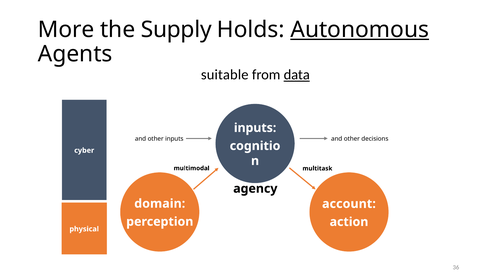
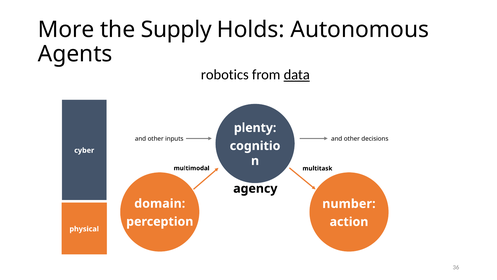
Autonomous underline: present -> none (360, 29)
suitable: suitable -> robotics (225, 75)
inputs: inputs -> plenty (255, 128)
account: account -> number (349, 203)
